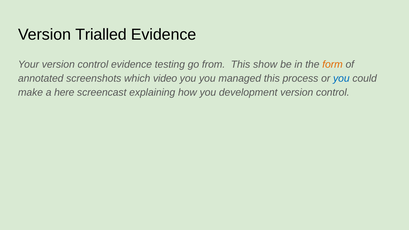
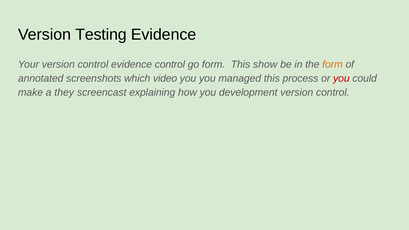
Trialled: Trialled -> Testing (101, 35)
evidence testing: testing -> control (170, 64)
go from: from -> form (214, 64)
you colour: blue -> red (341, 78)
here: here -> they (64, 93)
